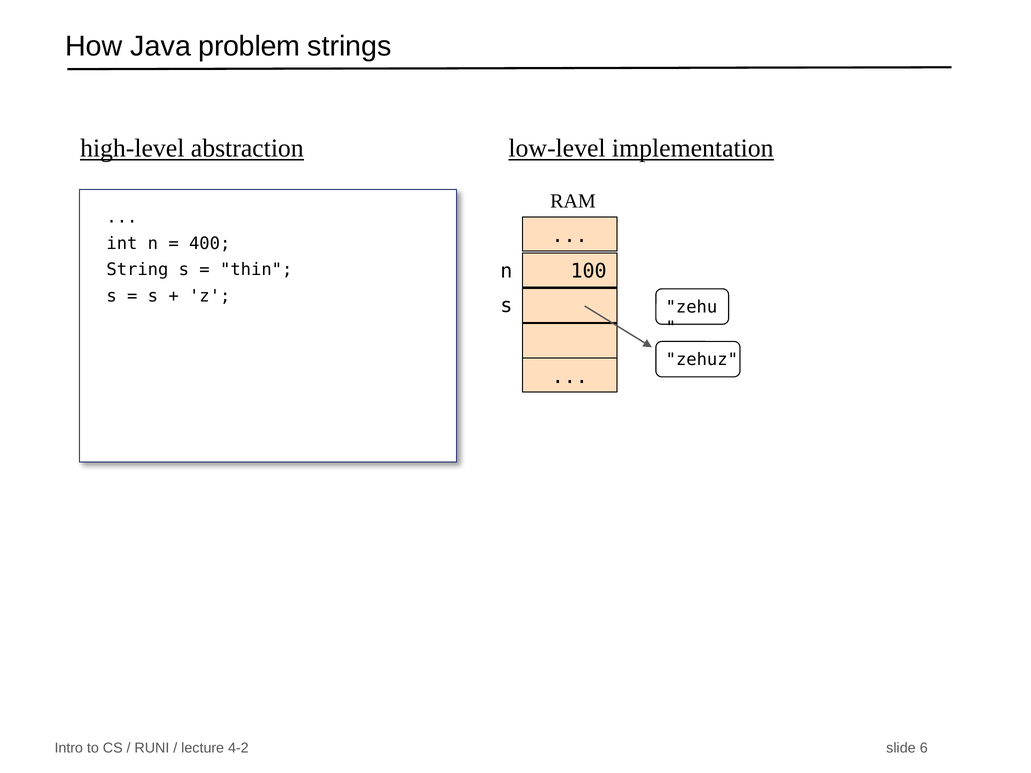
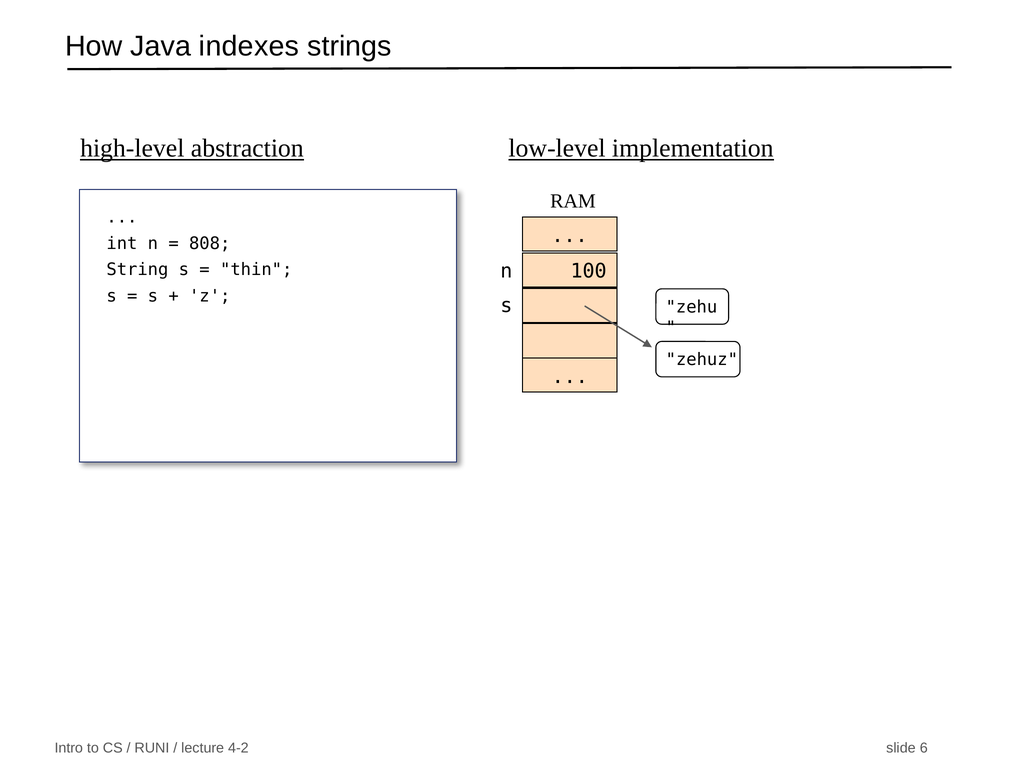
problem: problem -> indexes (249, 46)
400: 400 -> 808 (210, 244)
